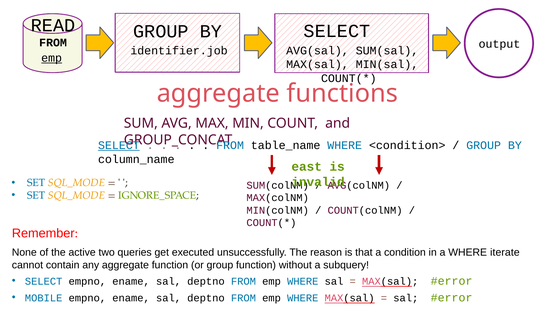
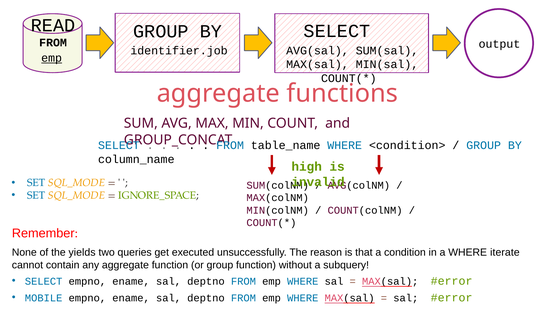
SELECT underline: present -> none (119, 145)
east: east -> high (307, 167)
active: active -> yields (82, 253)
